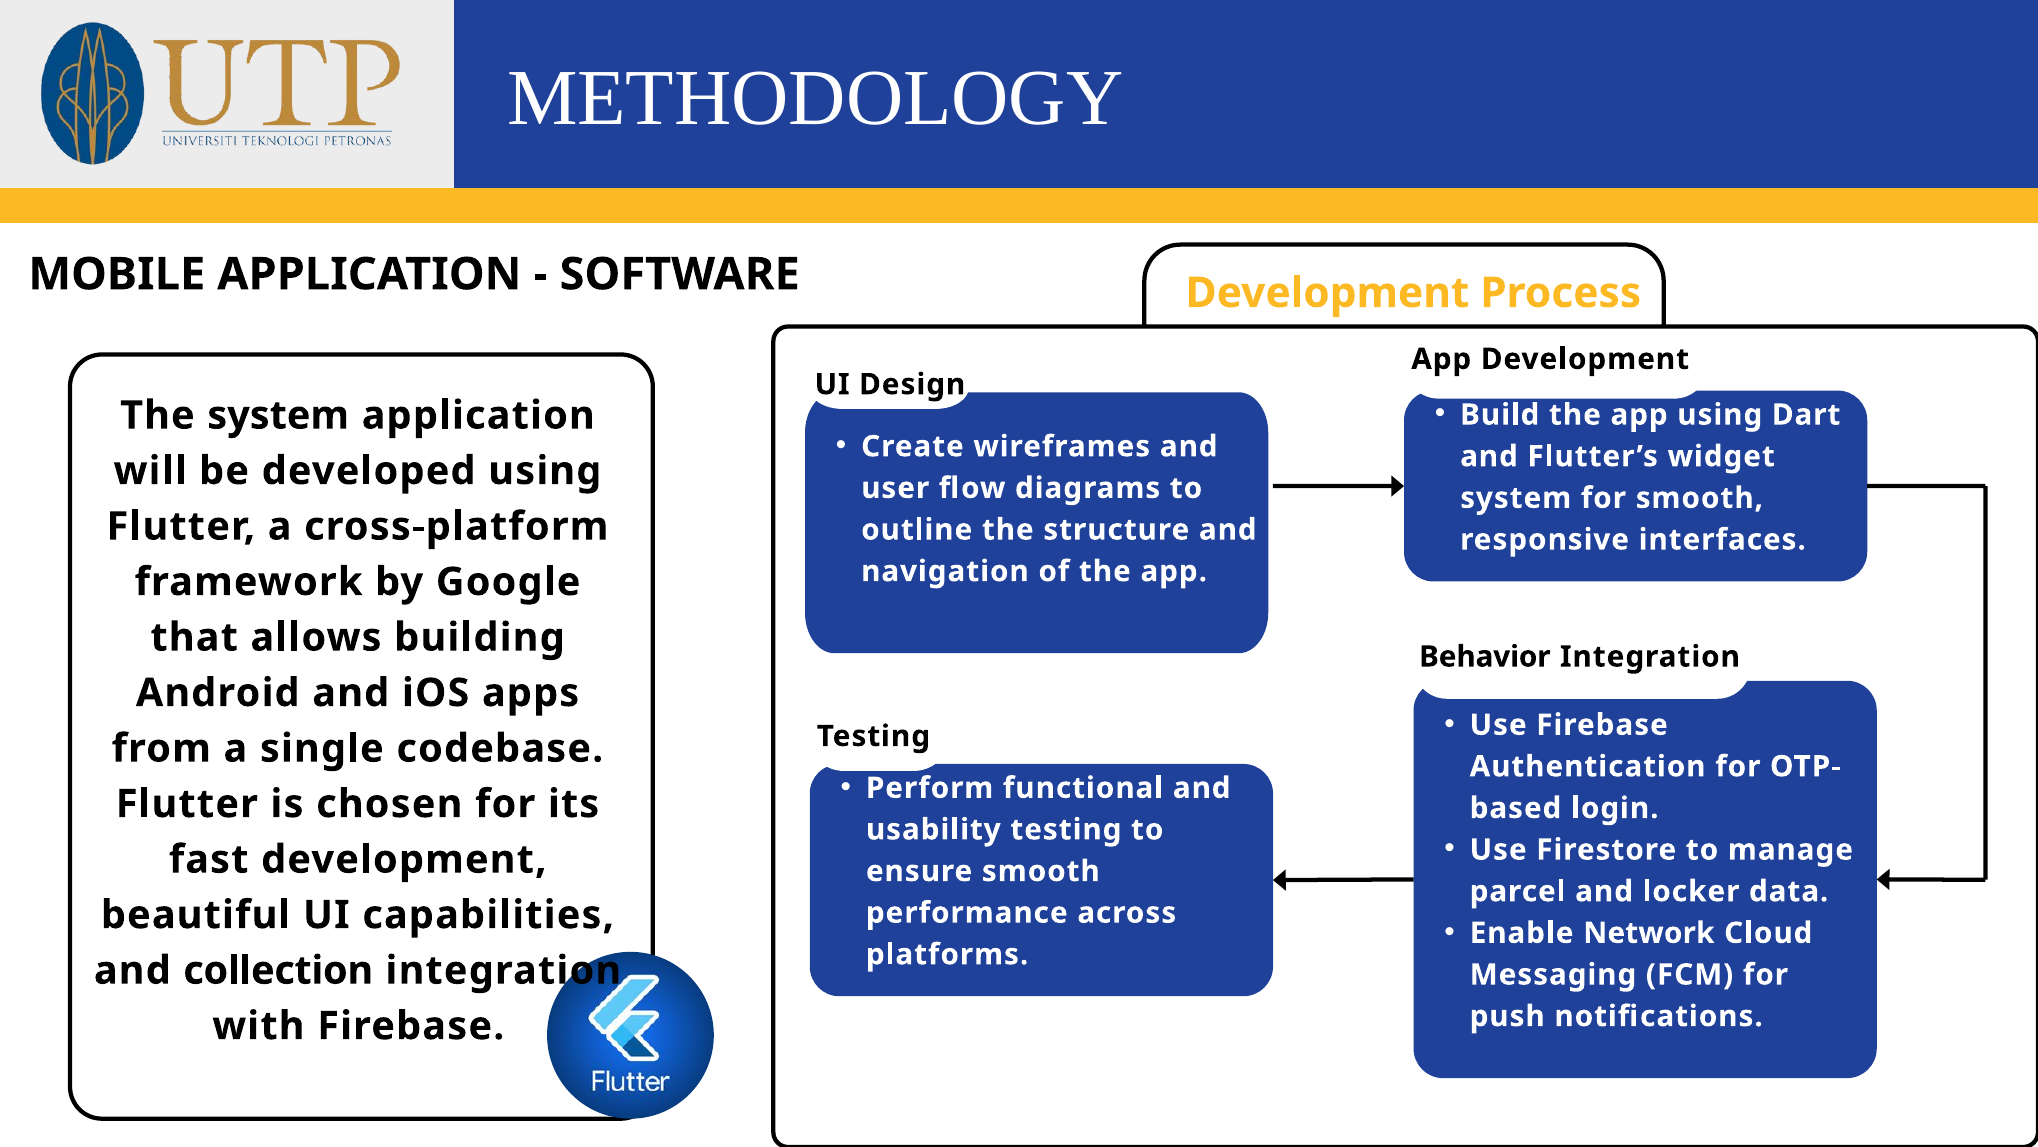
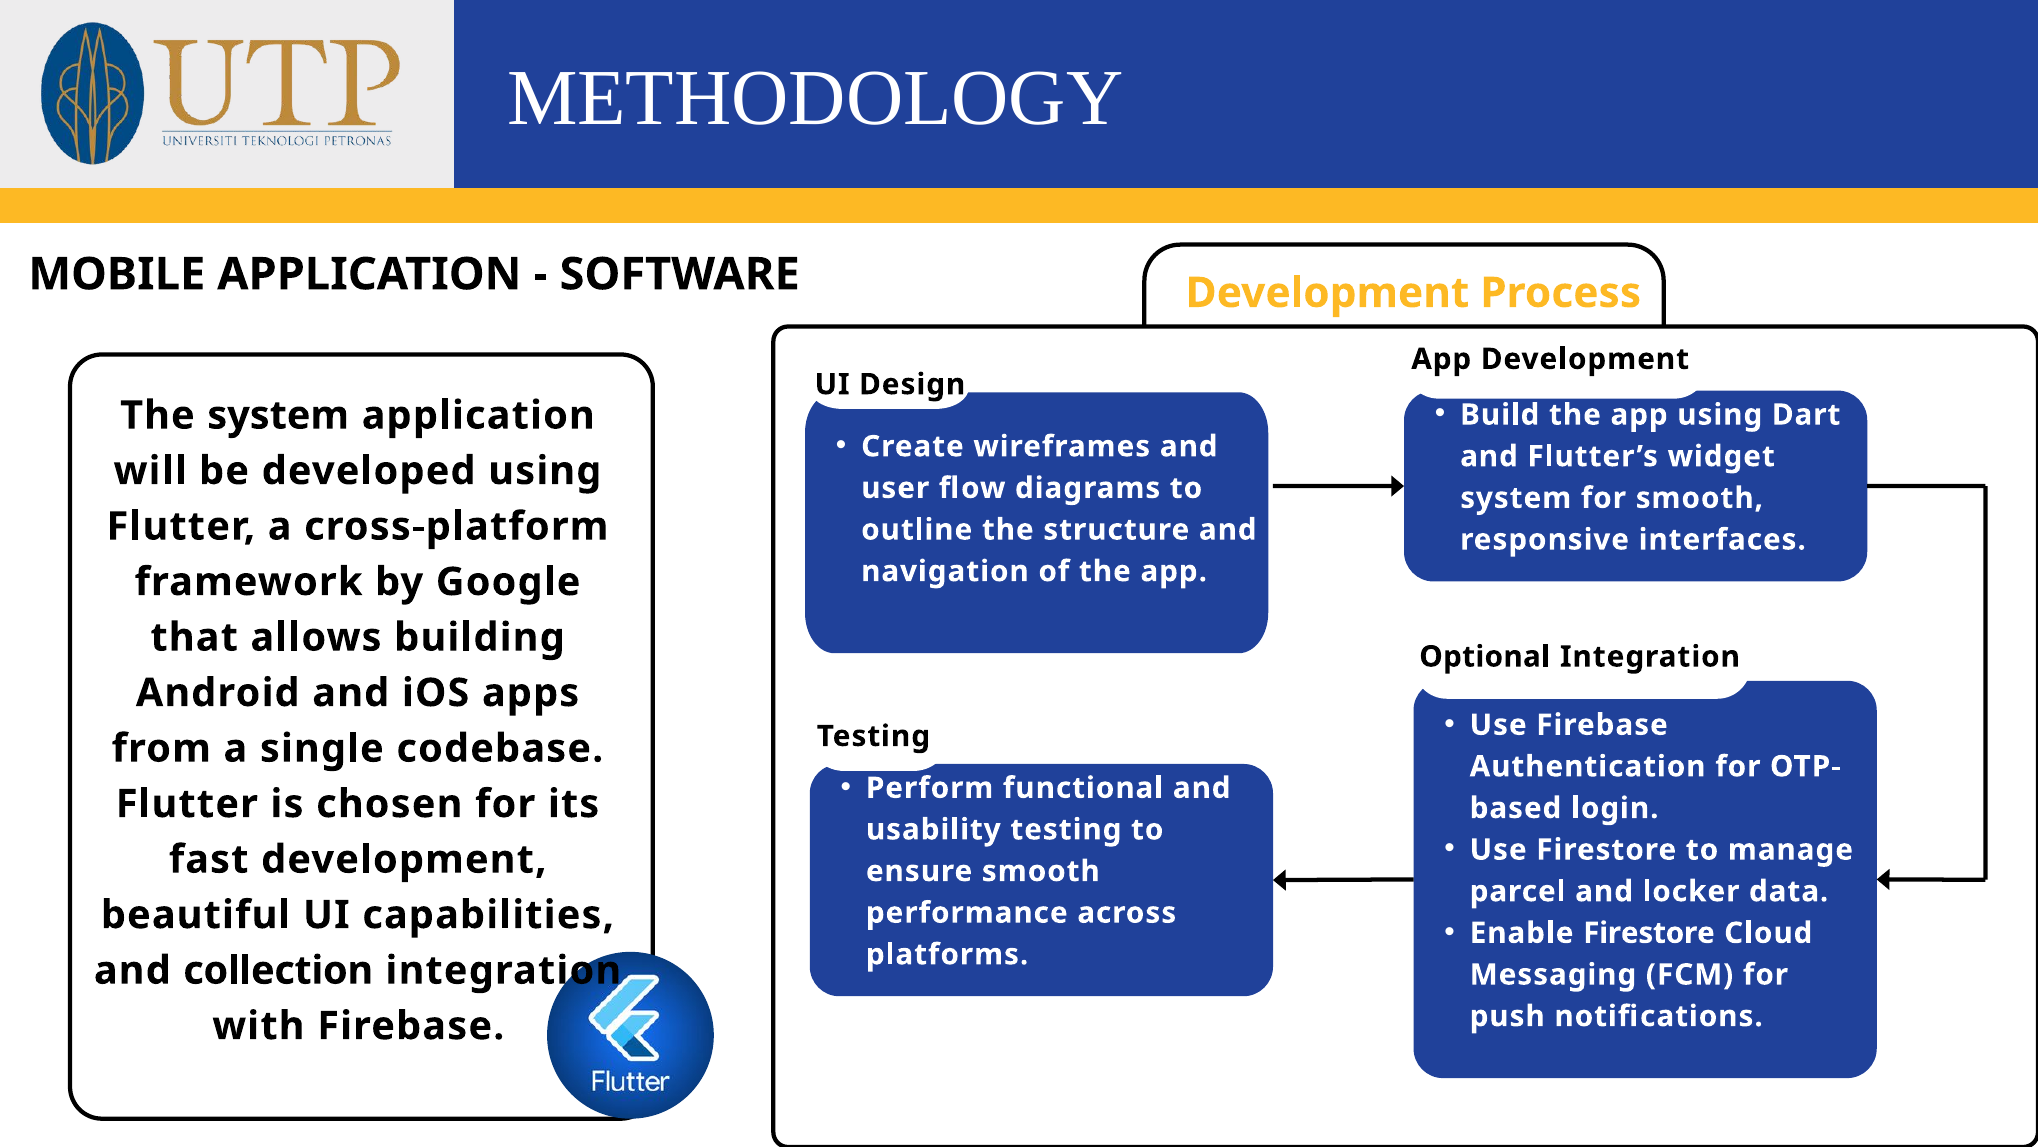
Behavior: Behavior -> Optional (1485, 656)
Enable Network: Network -> Firestore (1649, 933)
